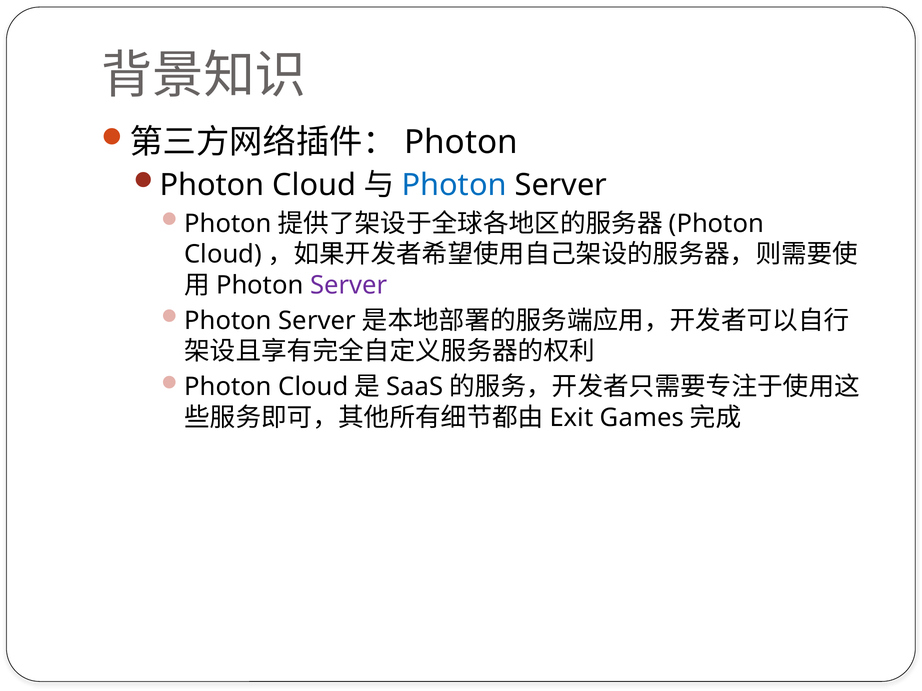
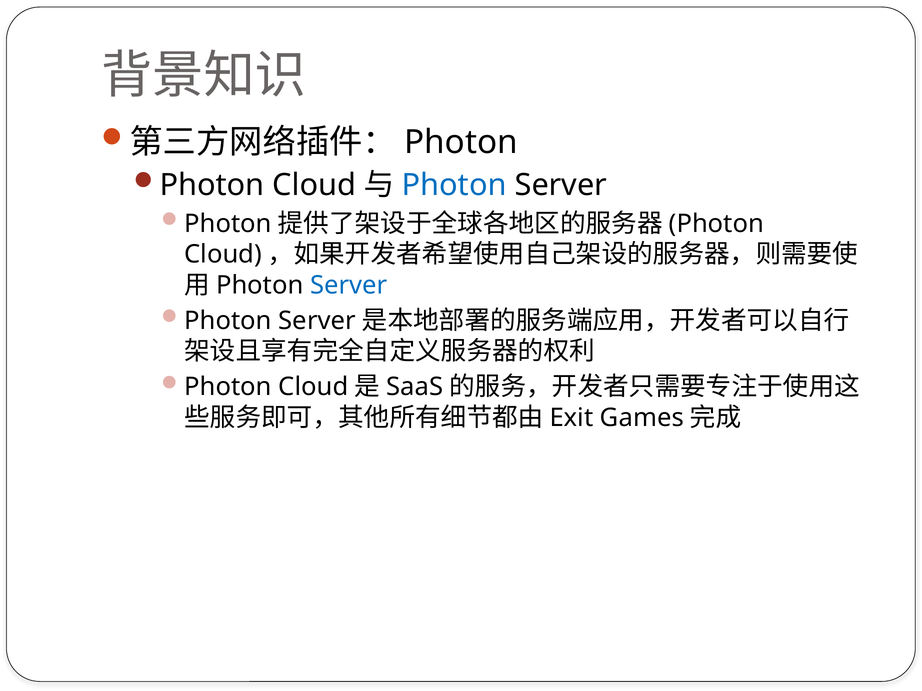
Server colour: purple -> blue (349, 285)
